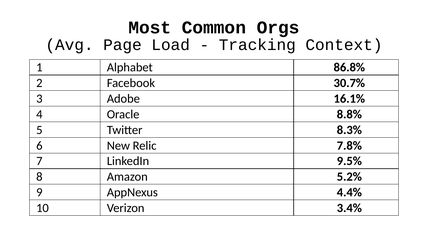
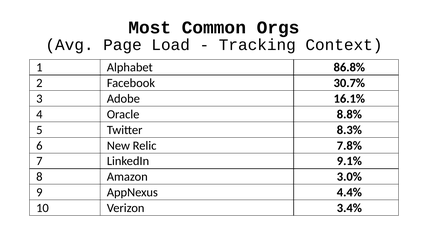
9.5%: 9.5% -> 9.1% (349, 161)
5.2%: 5.2% -> 3.0% (349, 177)
